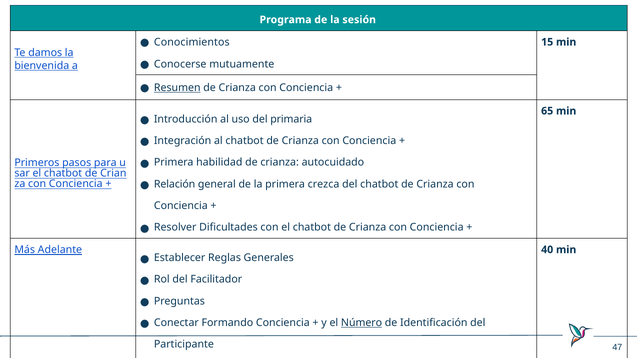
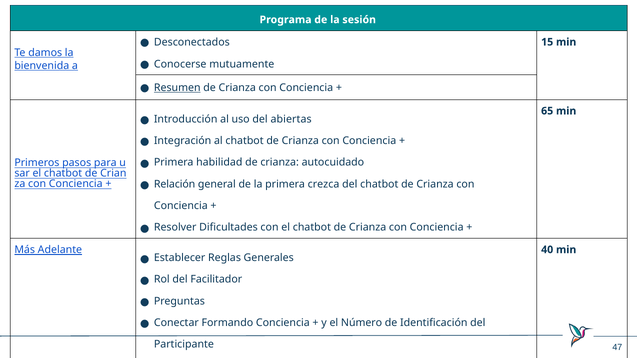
Conocimientos: Conocimientos -> Desconectados (192, 42)
primaria: primaria -> abiertas (291, 119)
Número underline: present -> none (362, 323)
